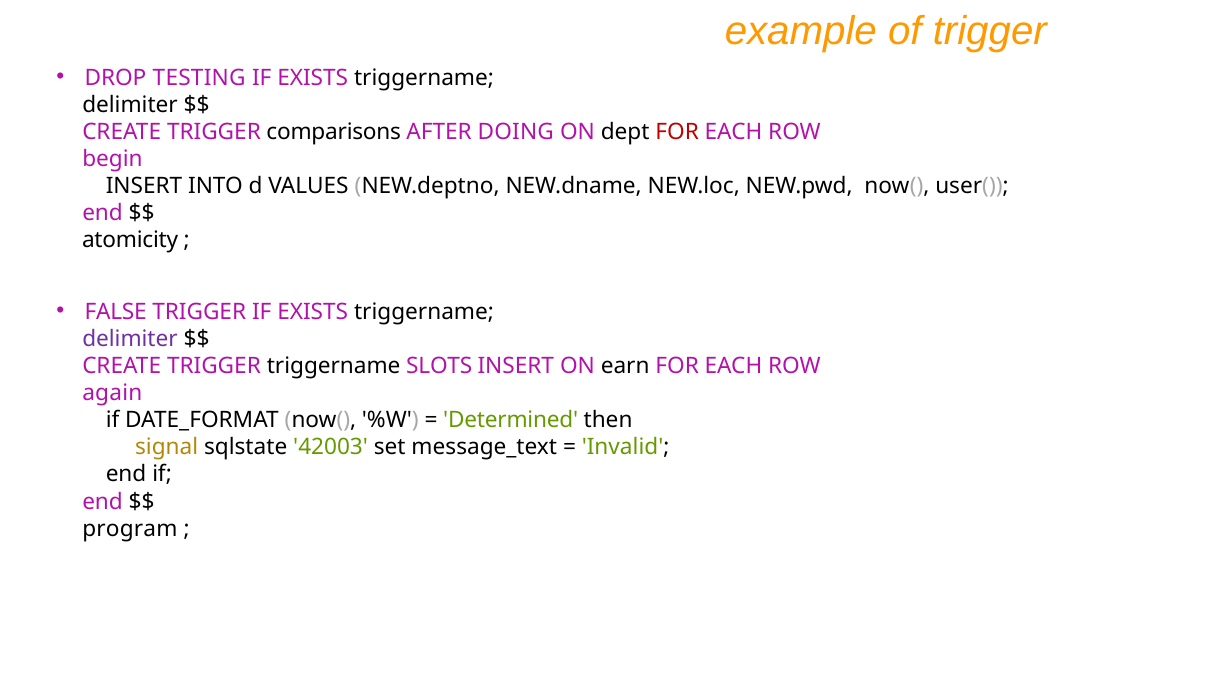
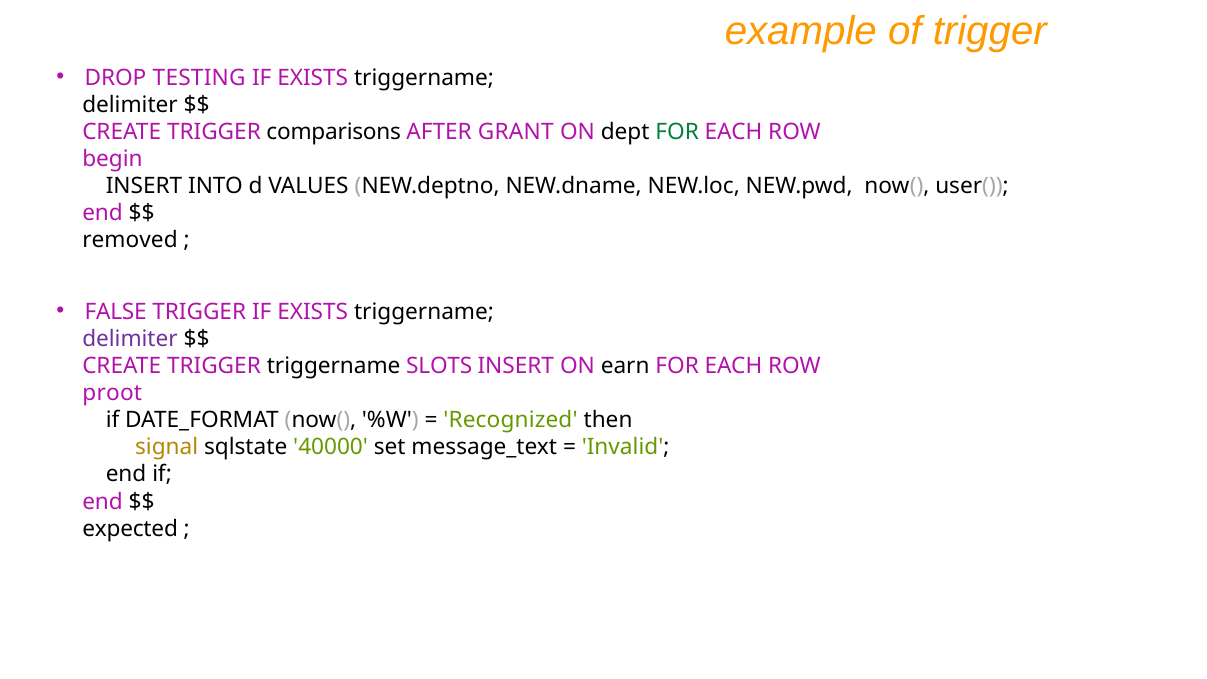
DOING: DOING -> GRANT (516, 132)
FOR colour: red -> green (677, 132)
atomicity: atomicity -> removed (130, 240)
again: again -> proot (112, 393)
Determined: Determined -> Recognized (510, 420)
42003: 42003 -> 40000 (331, 447)
program: program -> expected (130, 529)
